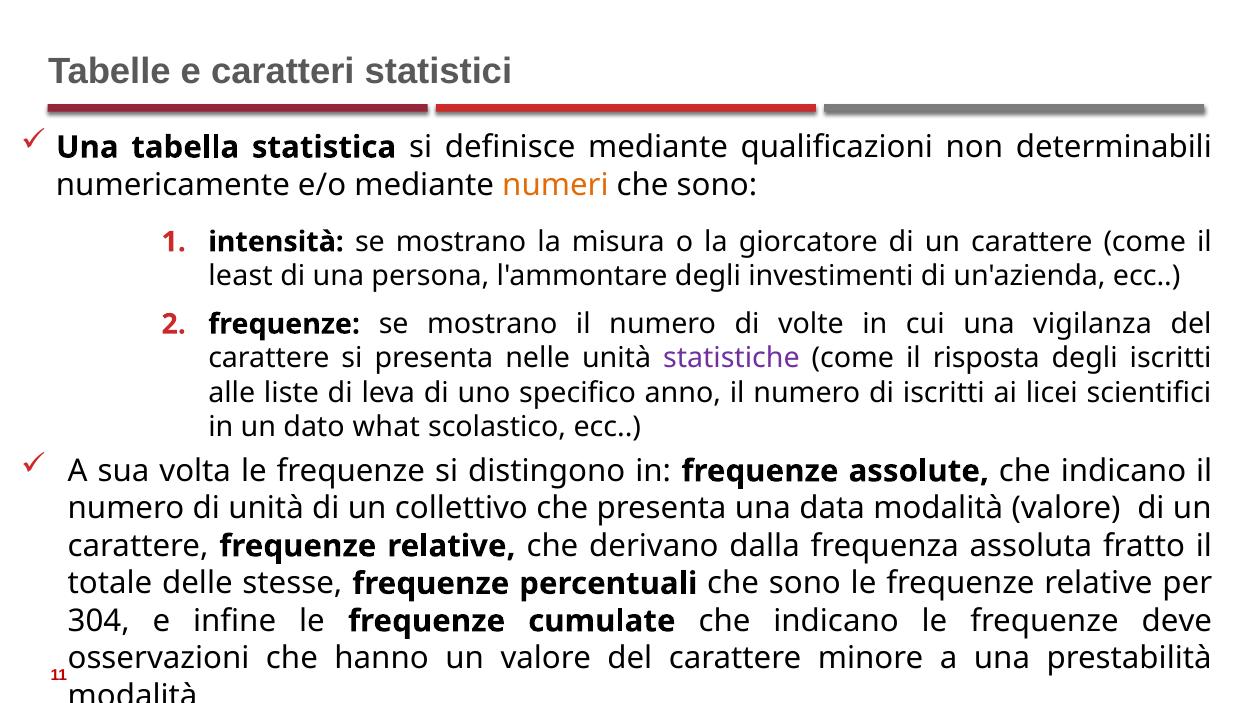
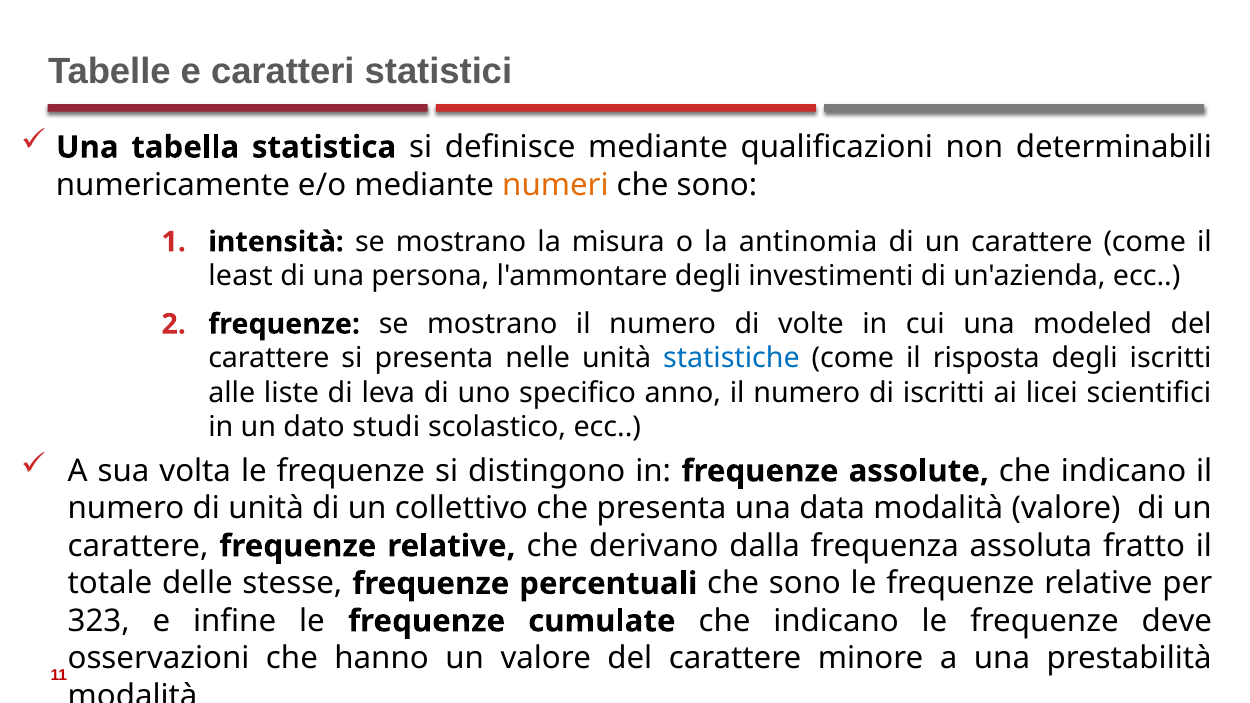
giorcatore: giorcatore -> antinomia (808, 242)
vigilanza: vigilanza -> modeled (1093, 324)
statistiche colour: purple -> blue (731, 359)
what: what -> studi (386, 427)
304: 304 -> 323 (99, 621)
